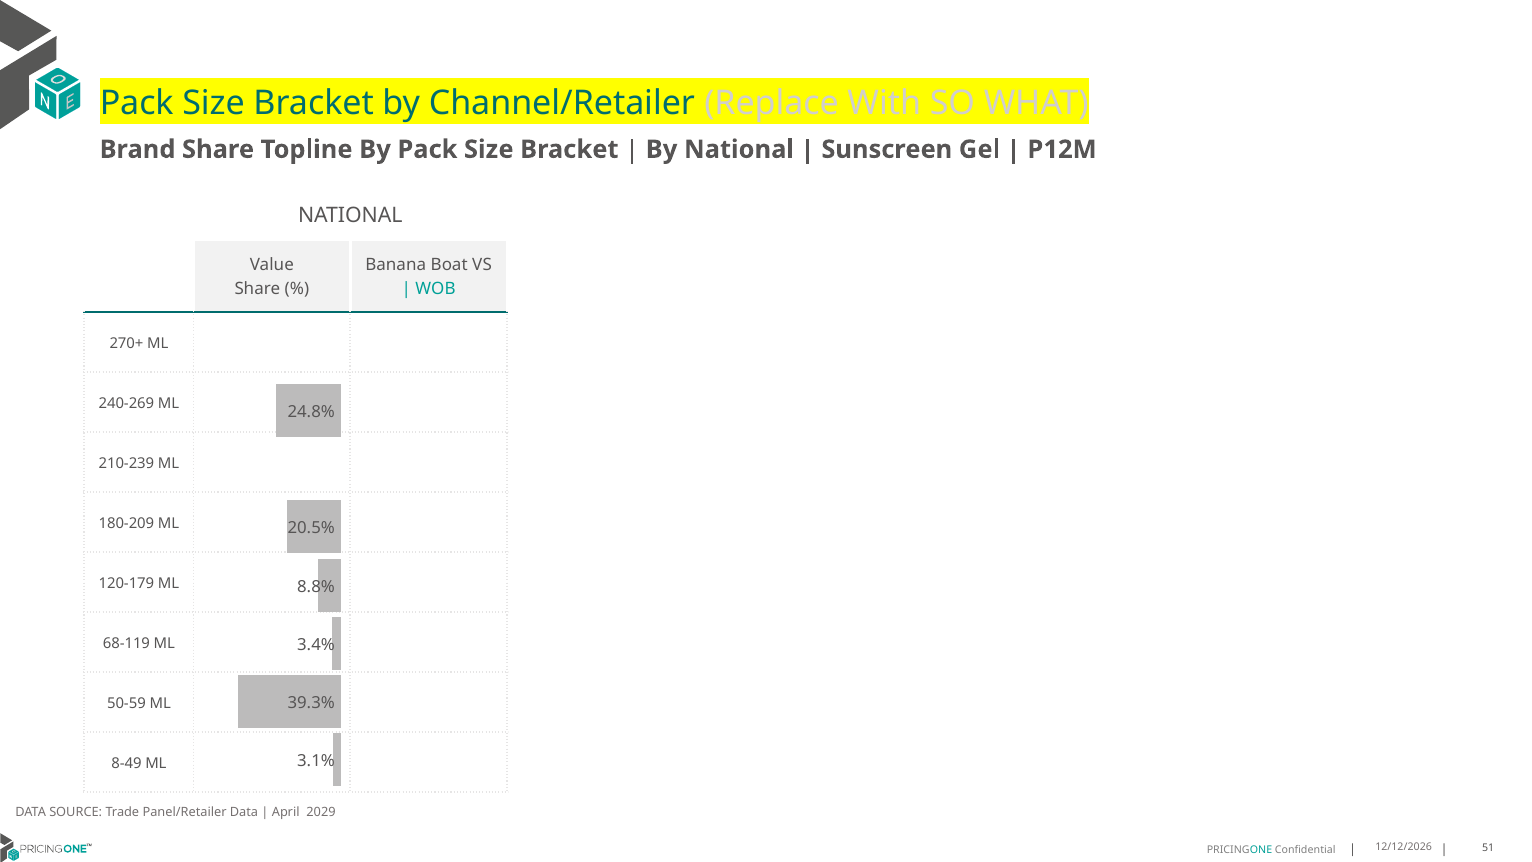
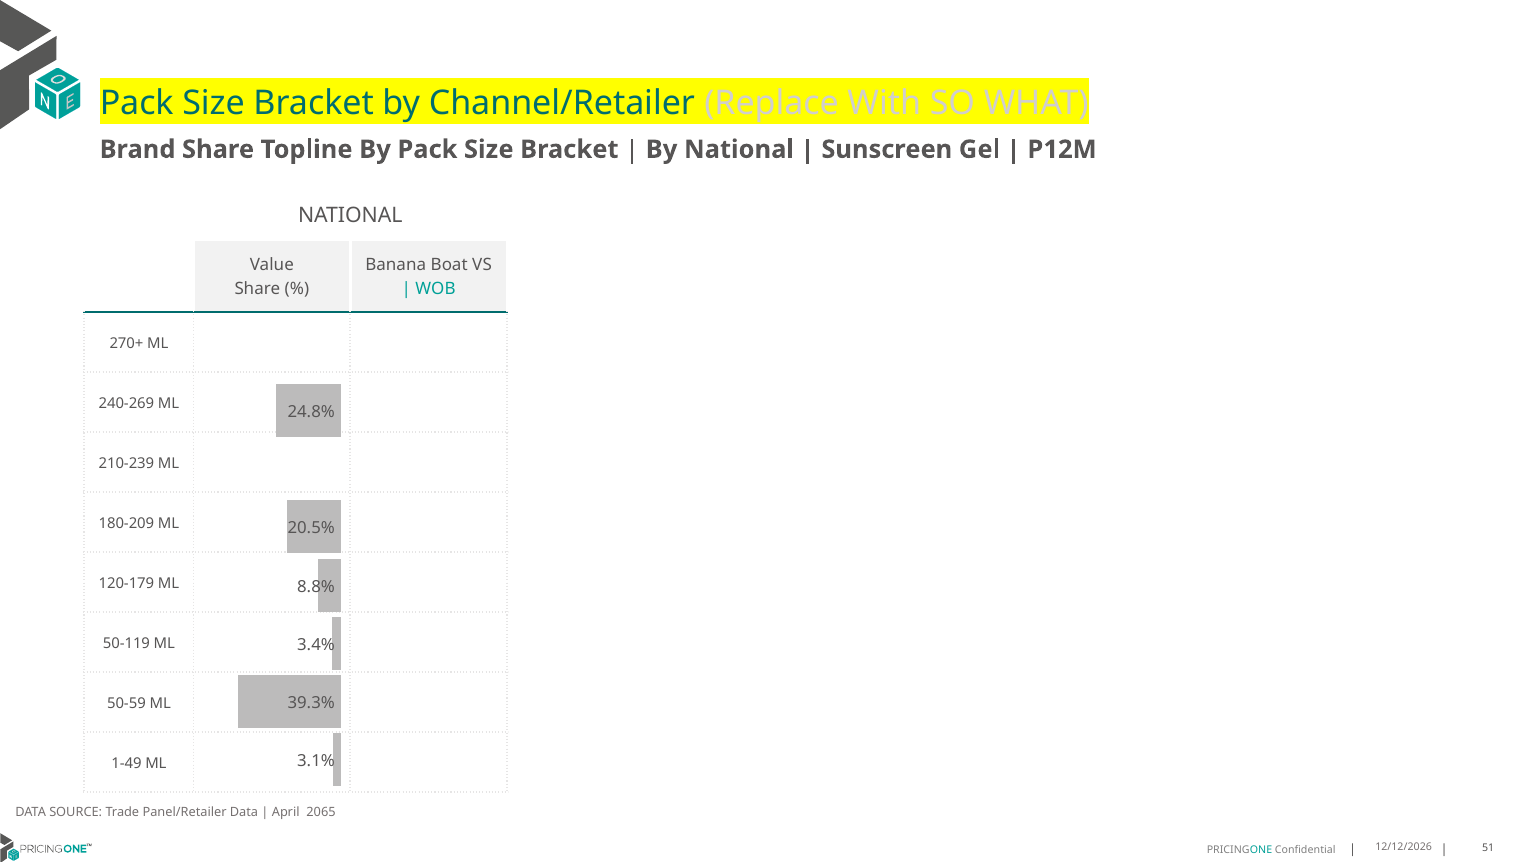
68-119: 68-119 -> 50-119 (126, 643)
8-49: 8-49 -> 1-49 (126, 763)
2029: 2029 -> 2065 (321, 812)
